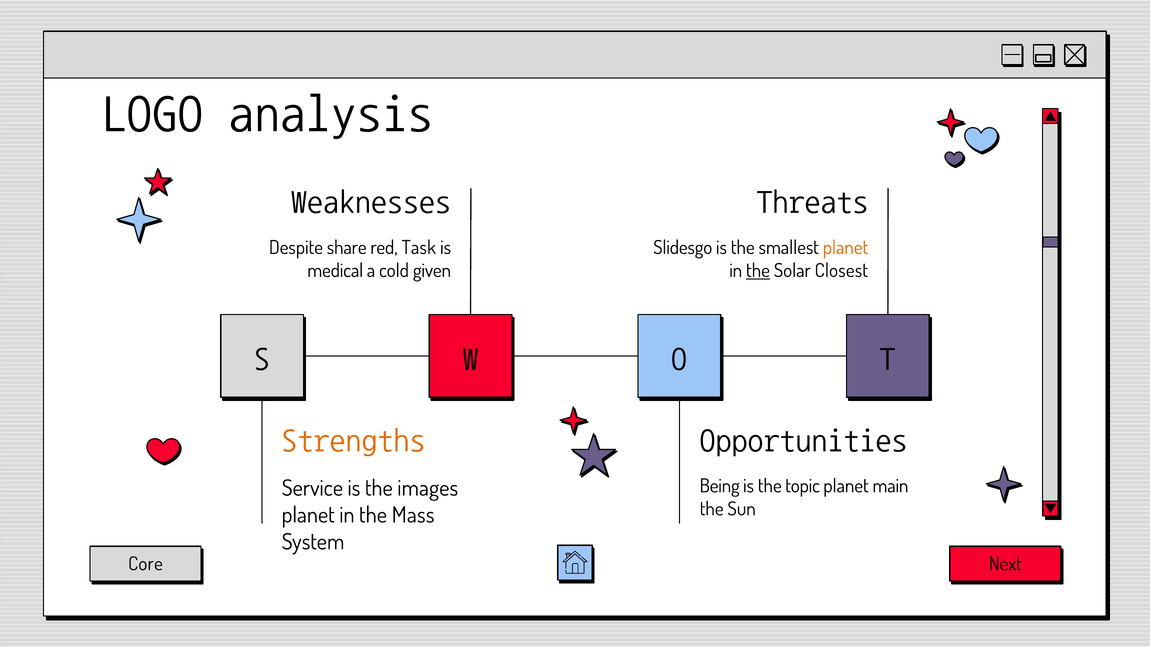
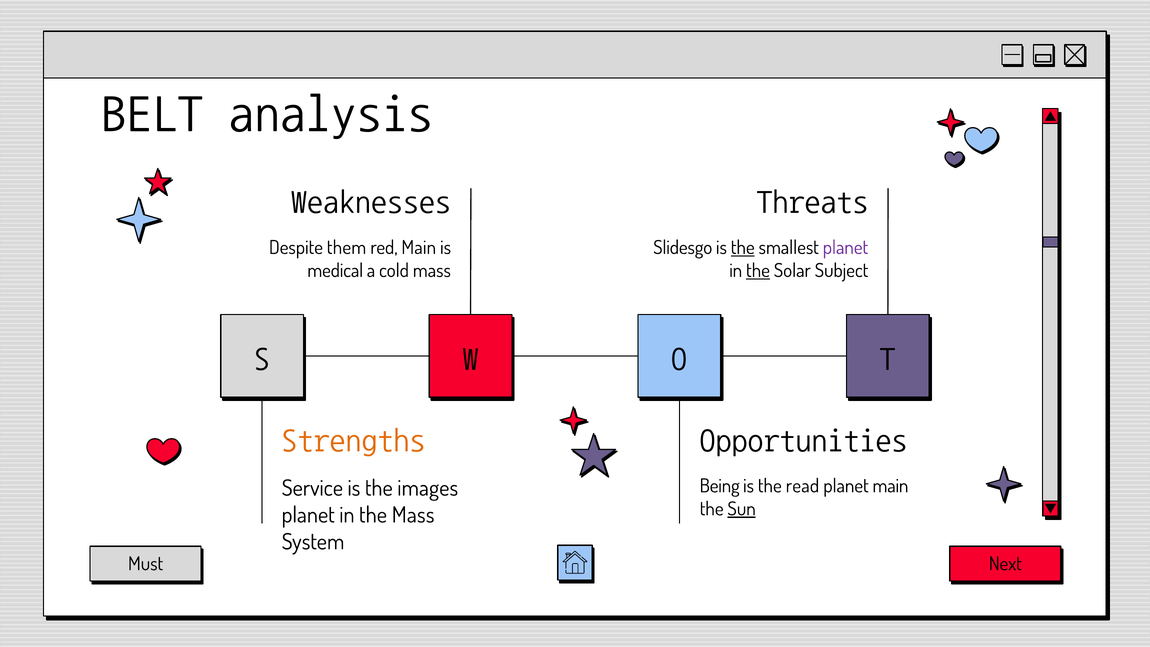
LOGO: LOGO -> BELT (152, 112)
share: share -> them (347, 248)
red Task: Task -> Main (419, 248)
the underline: none -> present (743, 248)
planet colour: orange -> purple (845, 248)
cold given: given -> mass (432, 271)
Closest: Closest -> Subject (841, 271)
topic: topic -> read (802, 486)
Sun underline: none -> present (742, 509)
Core: Core -> Must (146, 564)
